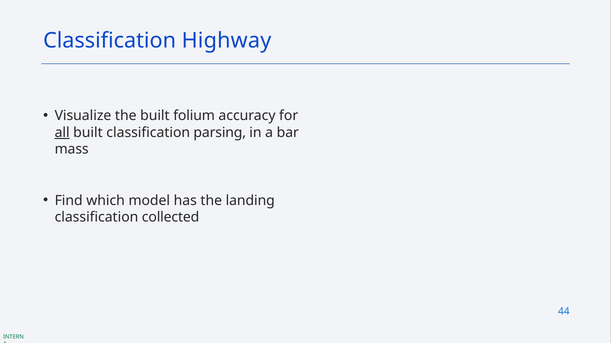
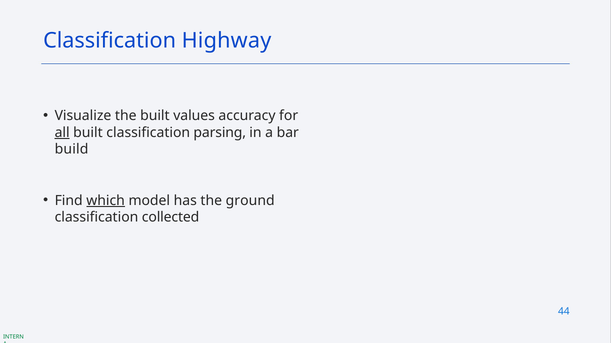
folium: folium -> values (194, 116)
mass: mass -> build (72, 150)
which underline: none -> present (106, 201)
landing: landing -> ground (250, 201)
